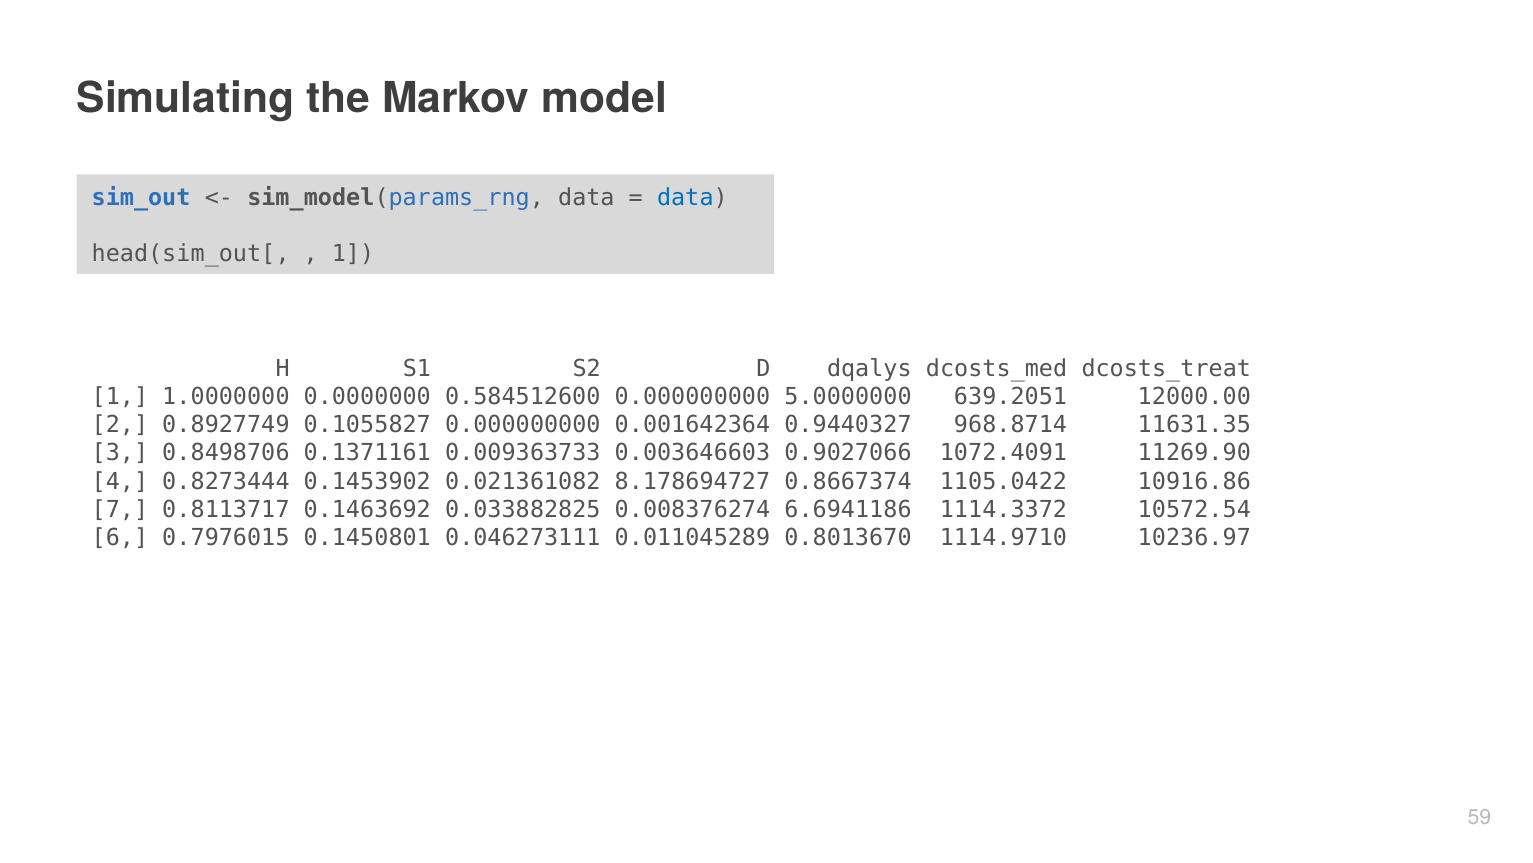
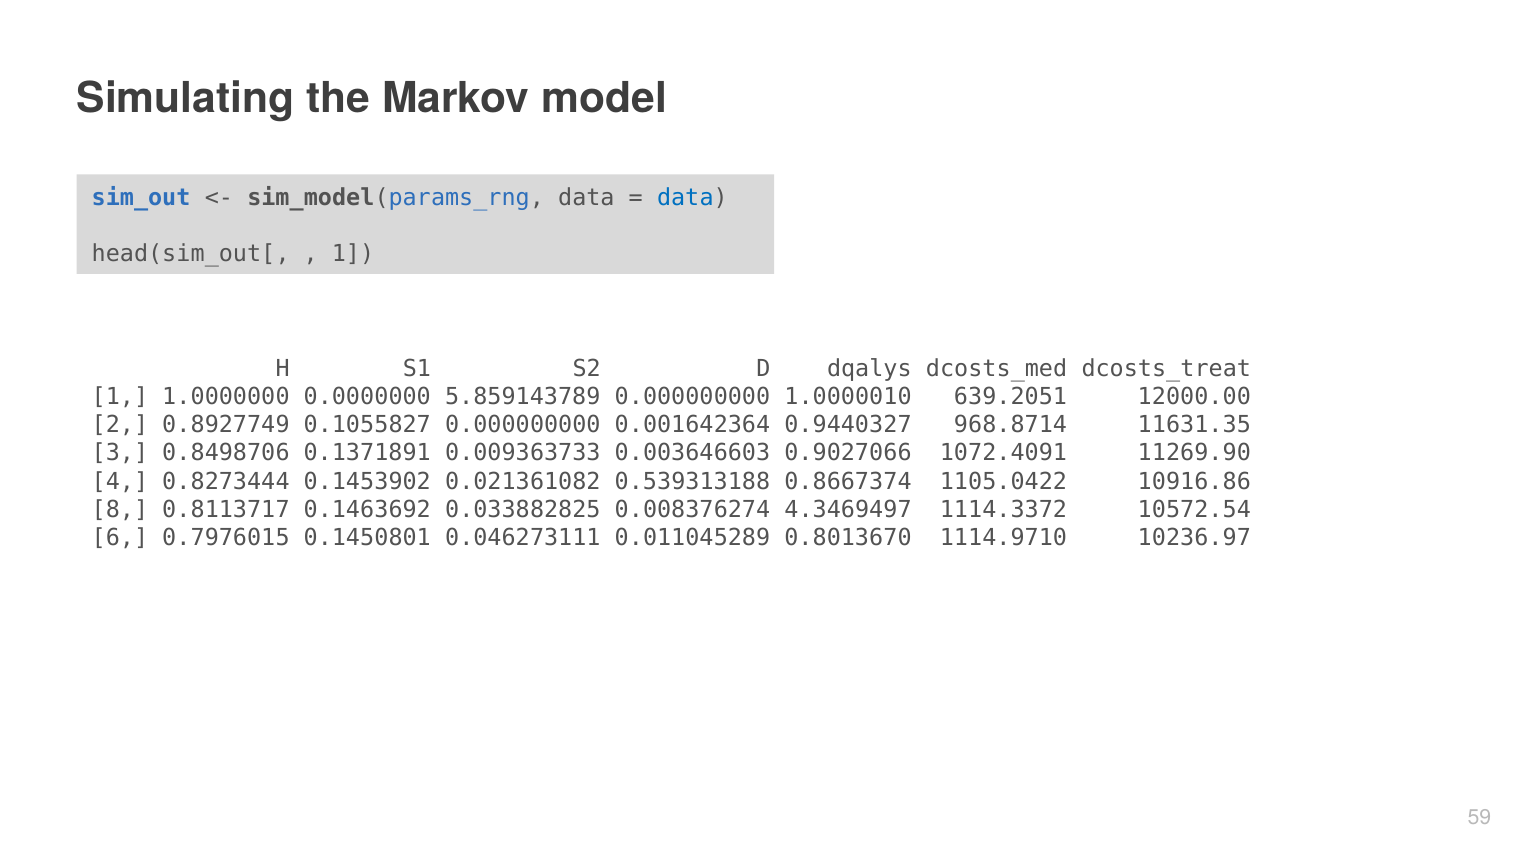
0.584512600: 0.584512600 -> 5.859143789 (523, 397)
5.0000000: 5.0000000 -> 1.0000010 (848, 397)
0.1371161: 0.1371161 -> 0.1371891 (367, 453)
8.178694727: 8.178694727 -> 0.539313188 (692, 481)
7: 7 -> 8 (120, 509)
6.6941186: 6.6941186 -> 4.3469497 (848, 509)
